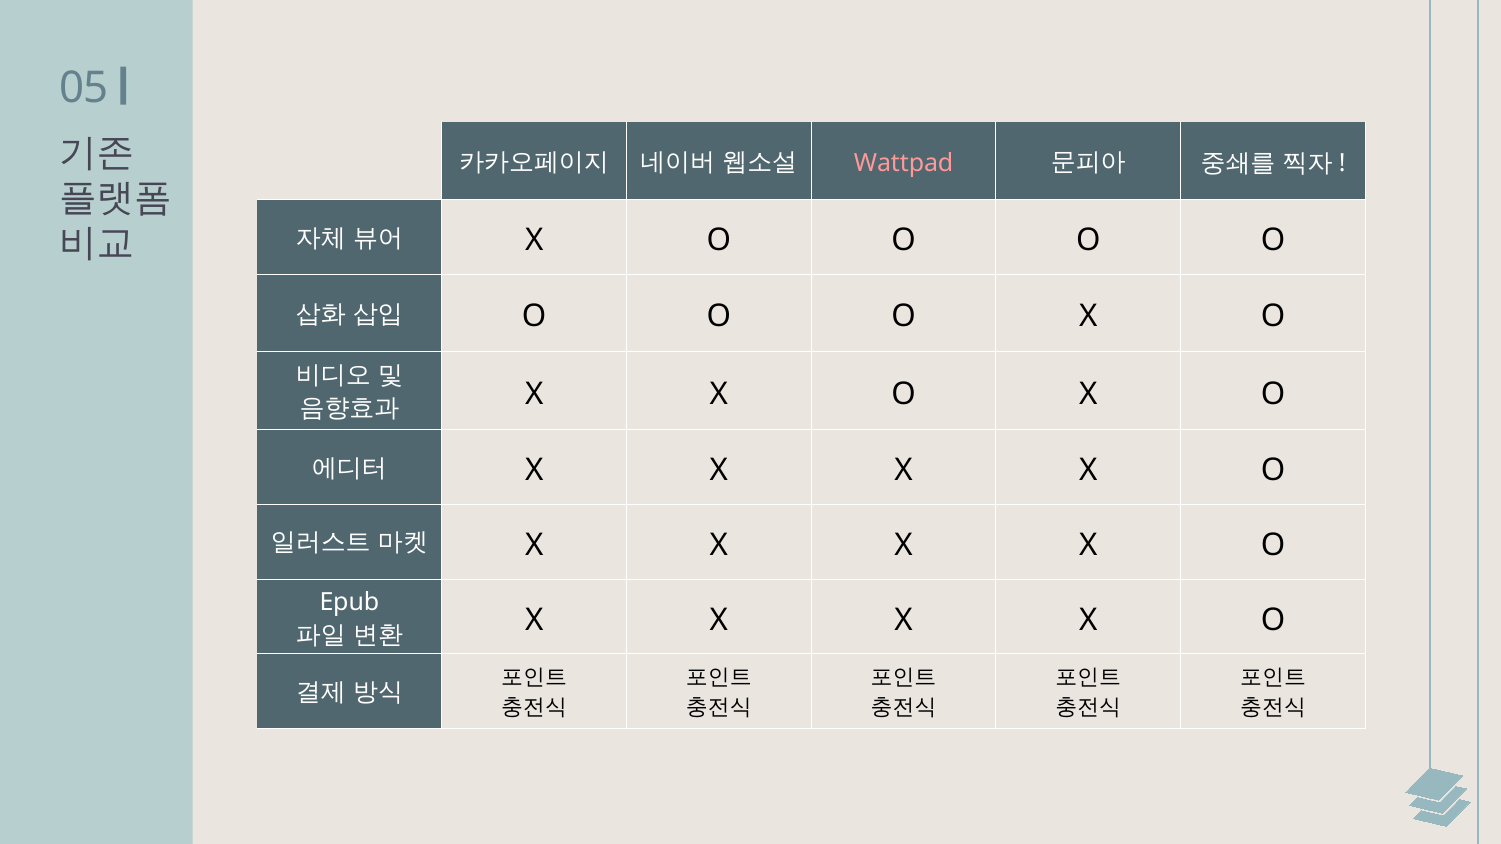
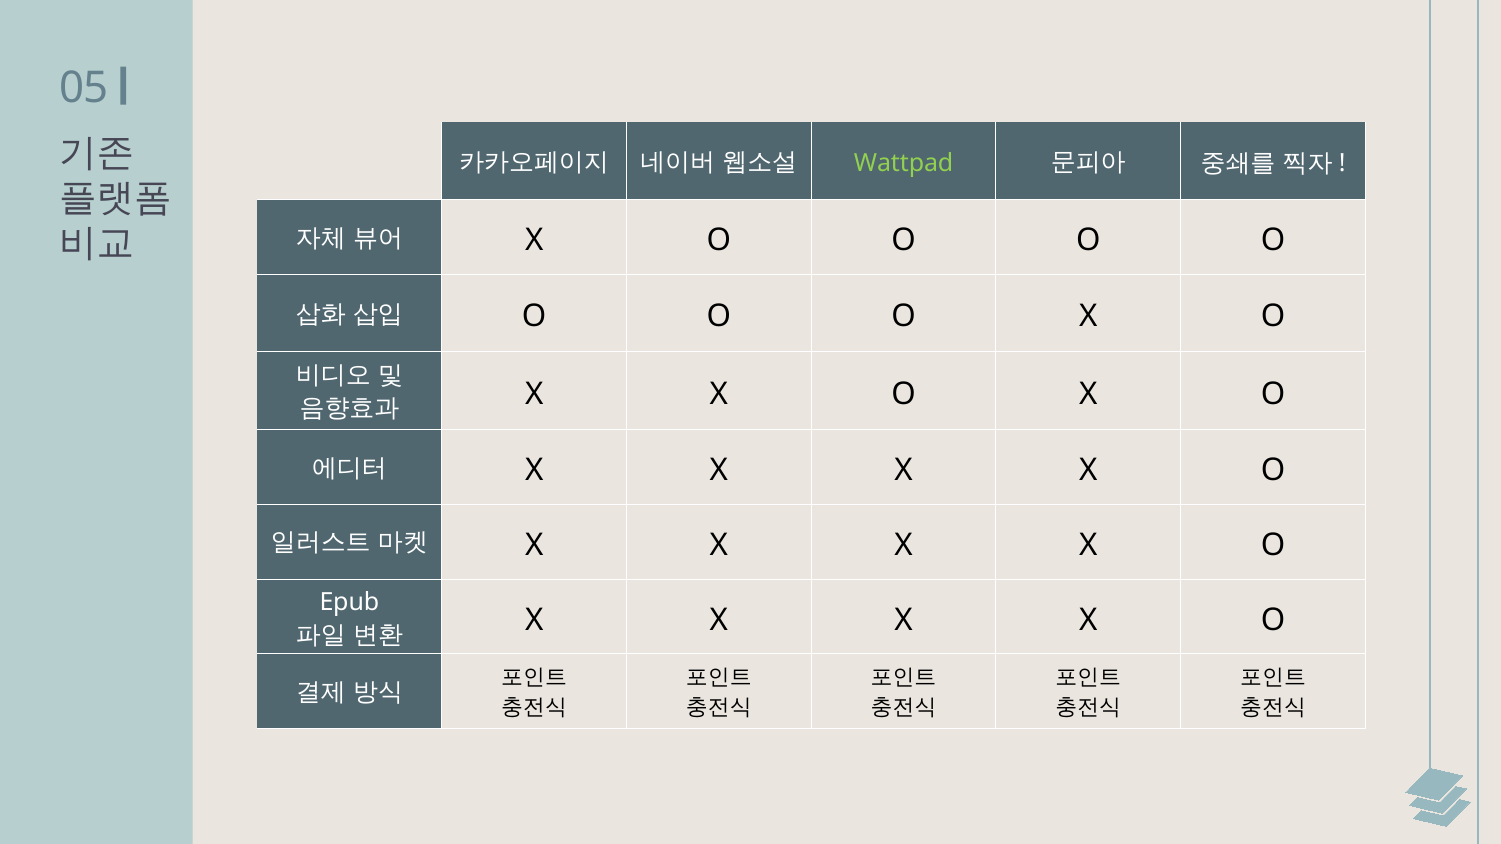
Wattpad colour: pink -> light green (904, 163)
